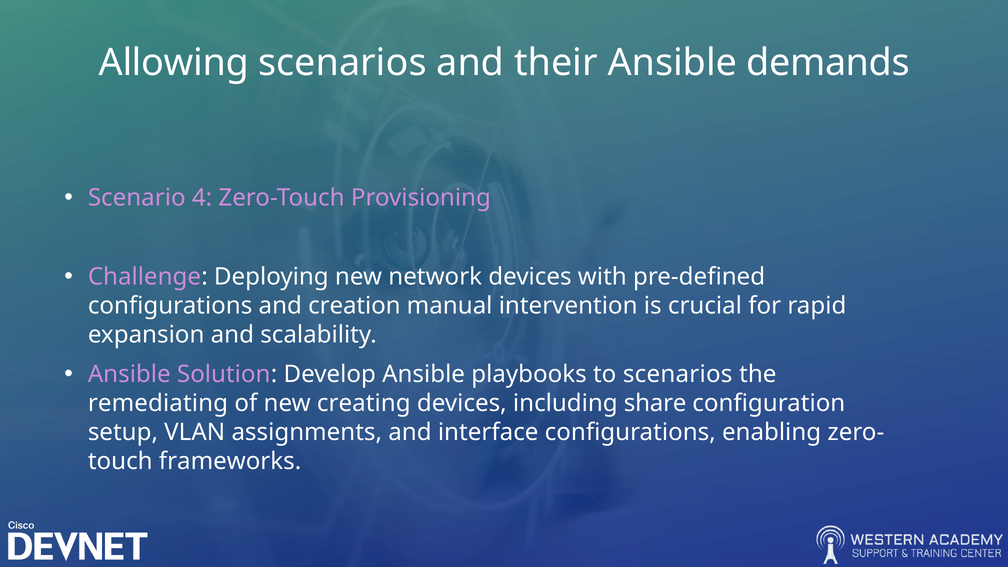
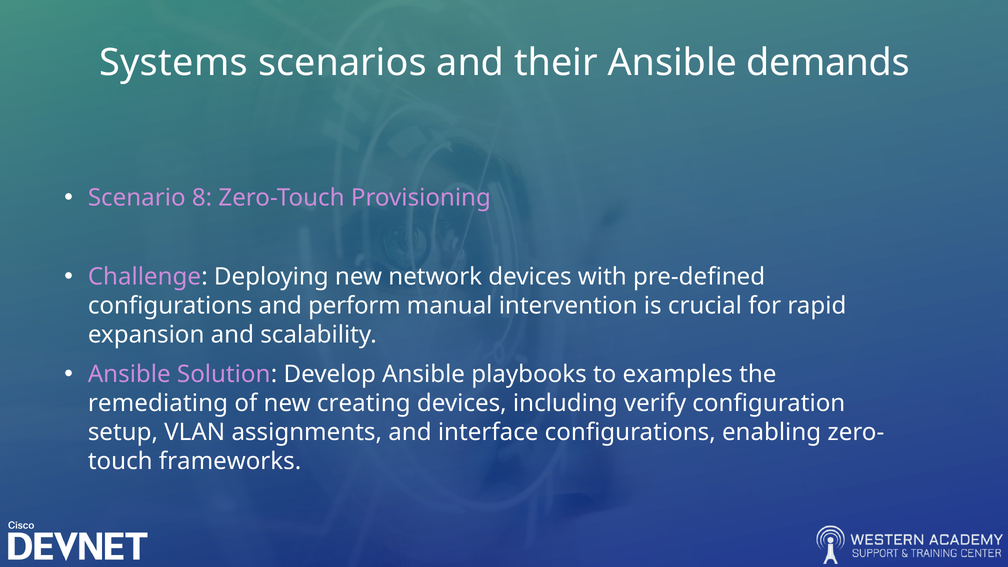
Allowing: Allowing -> Systems (173, 63)
4: 4 -> 8 (202, 198)
creation: creation -> perform (354, 306)
to scenarios: scenarios -> examples (678, 374)
share: share -> verify (655, 403)
